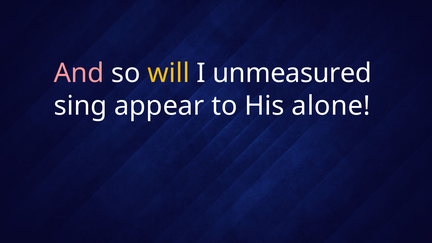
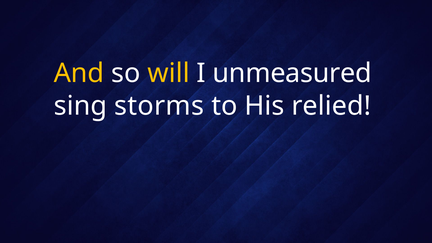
And colour: pink -> yellow (79, 73)
appear: appear -> storms (159, 106)
alone: alone -> relied (331, 106)
